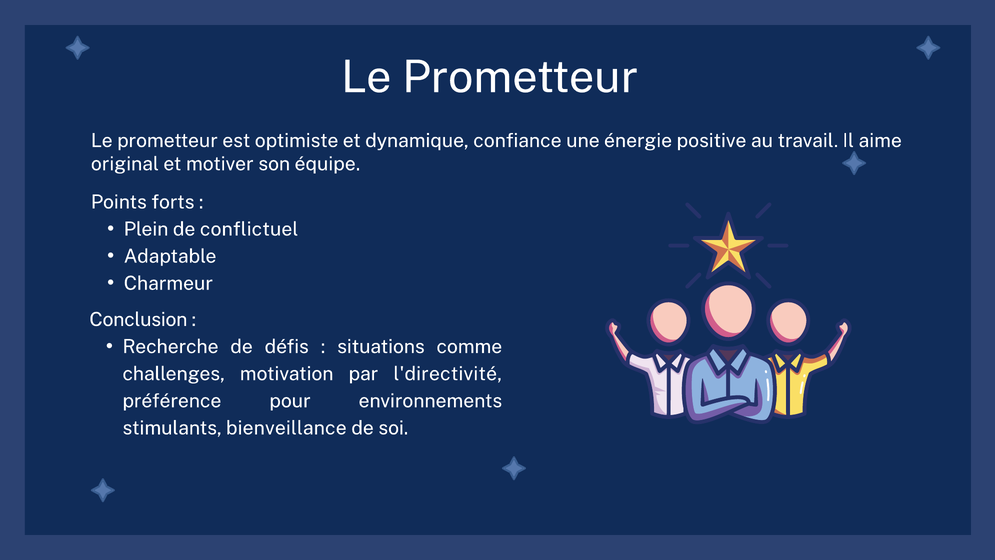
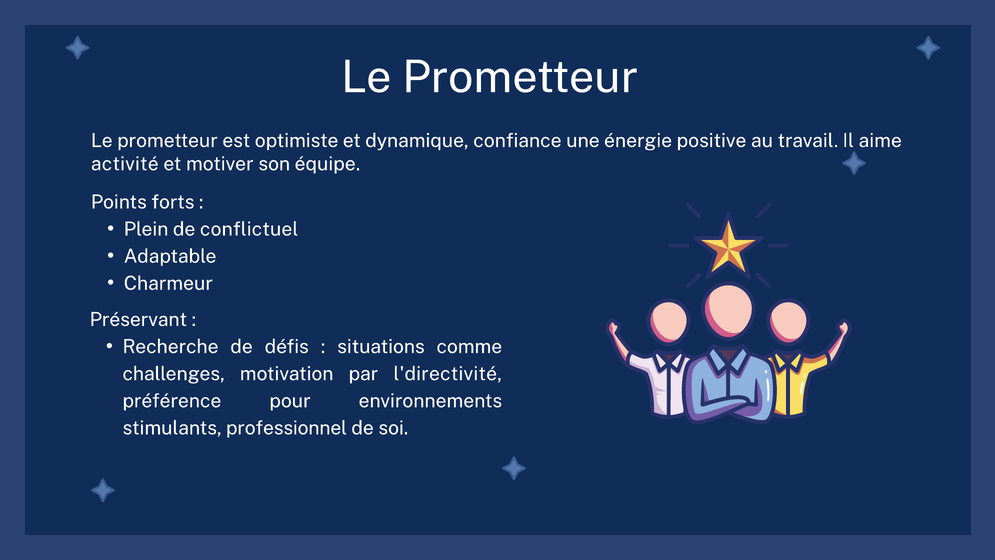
original: original -> activité (125, 164)
Conclusion: Conclusion -> Préservant (138, 319)
bienveillance: bienveillance -> professionnel (286, 428)
